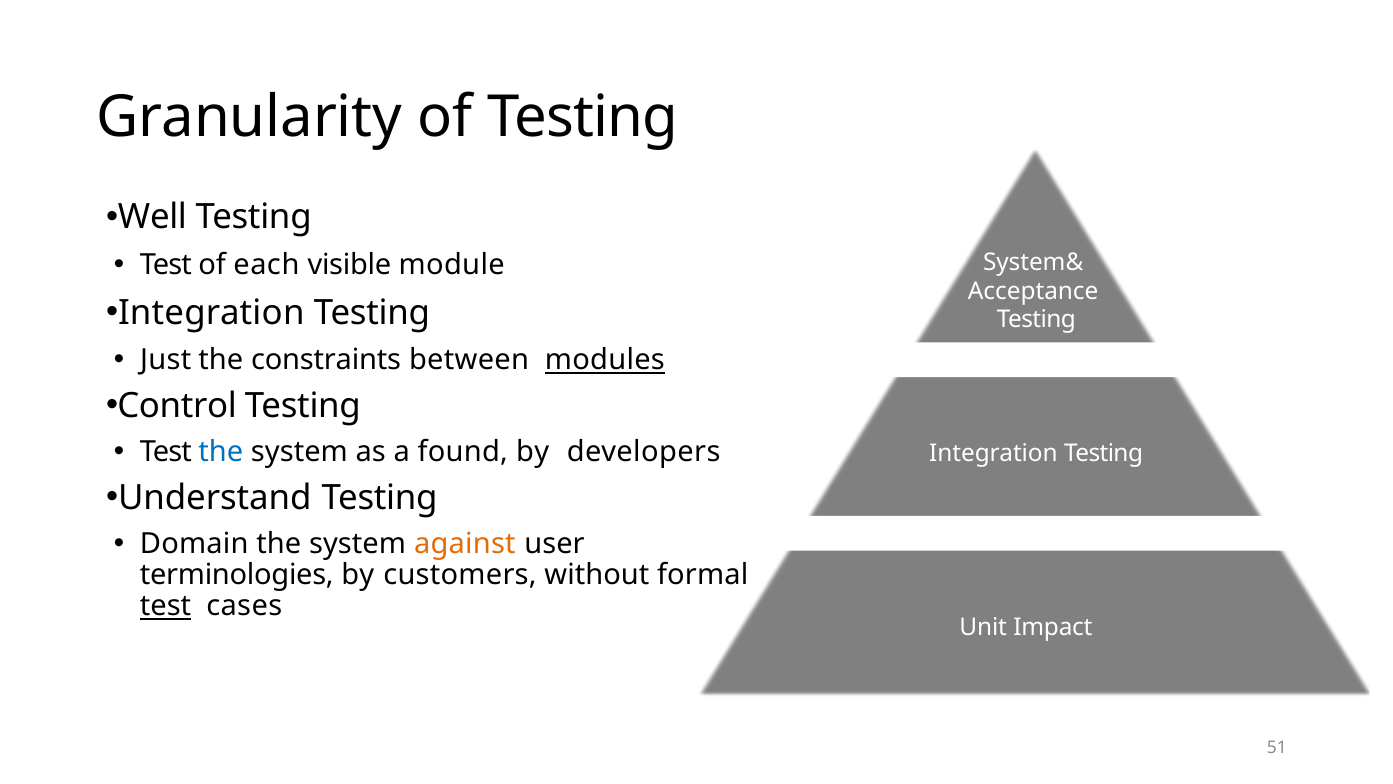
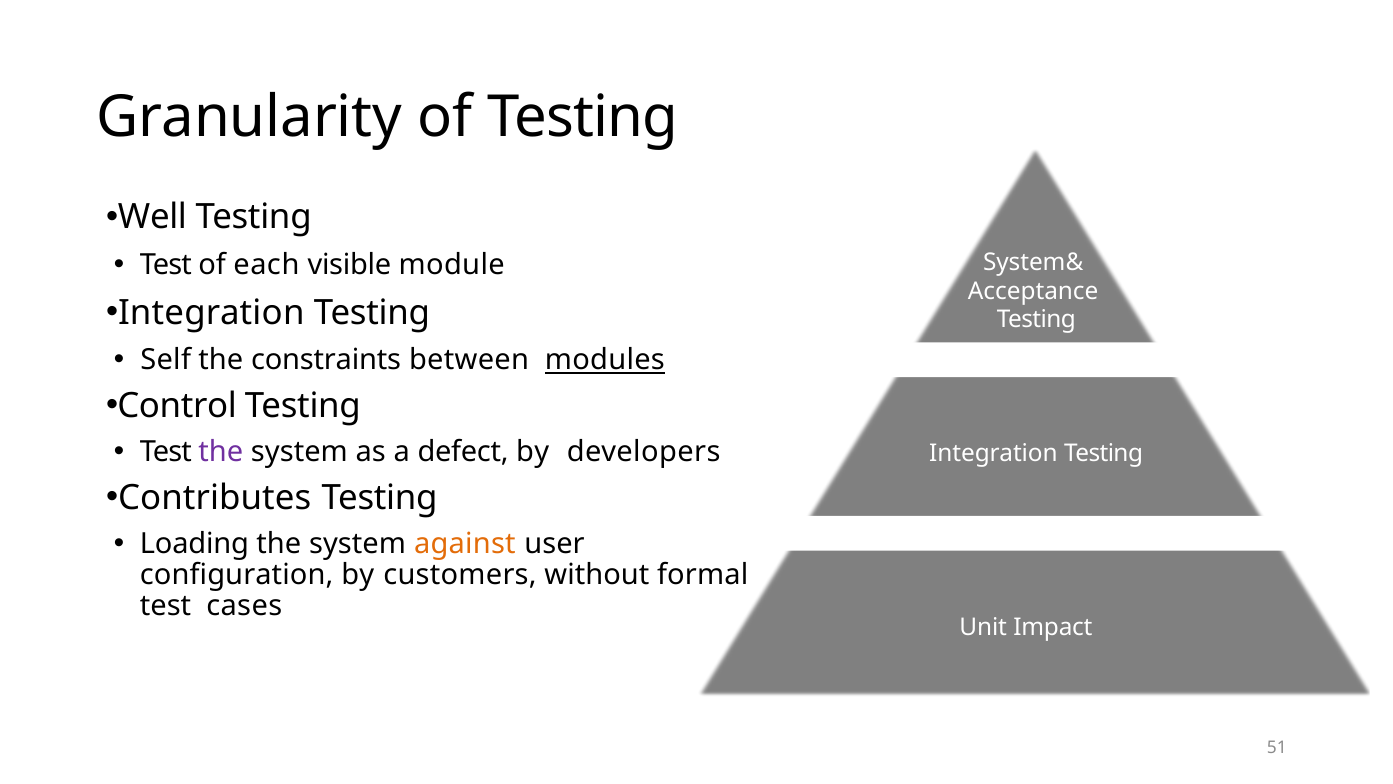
Just: Just -> Self (166, 360)
the colour: blue -> purple (221, 452)
found: found -> defect (463, 452)
Understand: Understand -> Contributes (215, 497)
Domain: Domain -> Loading (194, 543)
terminologies: terminologies -> configuration (237, 574)
test underline: present -> none (166, 606)
